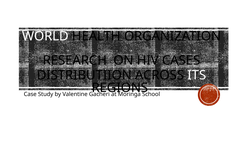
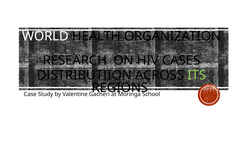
ITS colour: white -> light green (197, 75)
